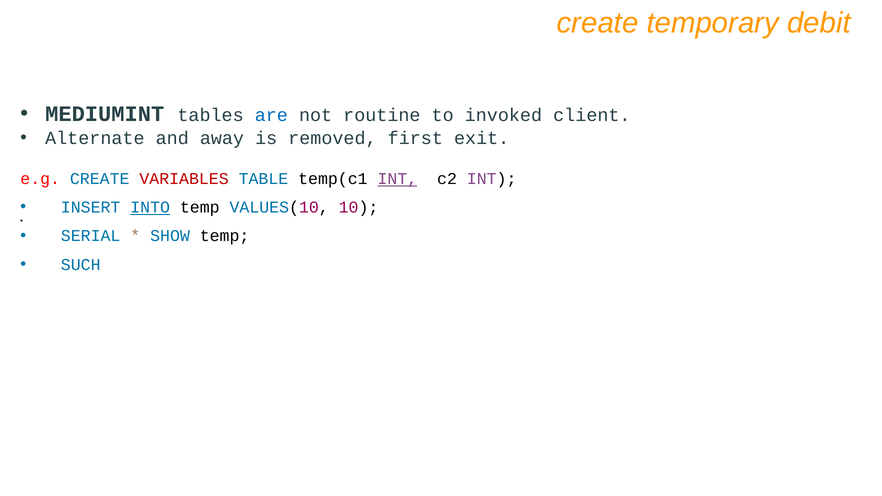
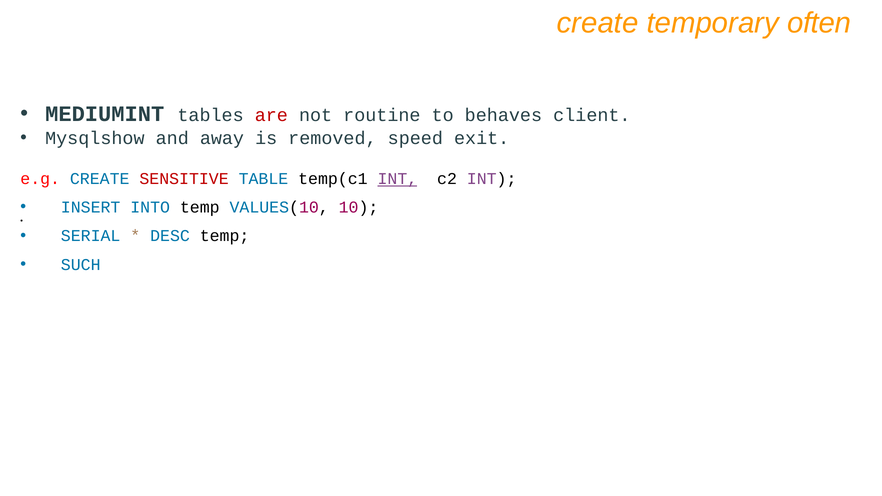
debit: debit -> often (819, 23)
are colour: blue -> red (271, 115)
invoked: invoked -> behaves (503, 115)
Alternate: Alternate -> Mysqlshow (95, 138)
first: first -> speed (415, 138)
VARIABLES: VARIABLES -> SENSITIVE (184, 179)
INTO underline: present -> none (150, 207)
SHOW: SHOW -> DESC (170, 236)
